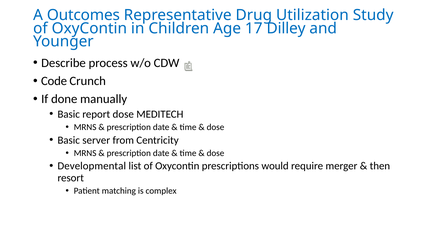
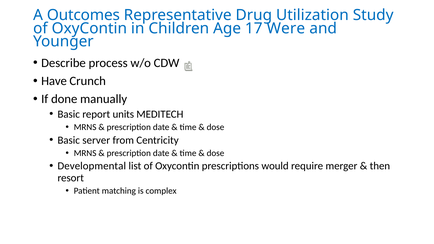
Dilley: Dilley -> Were (286, 28)
Code: Code -> Have (54, 81)
report dose: dose -> units (123, 114)
